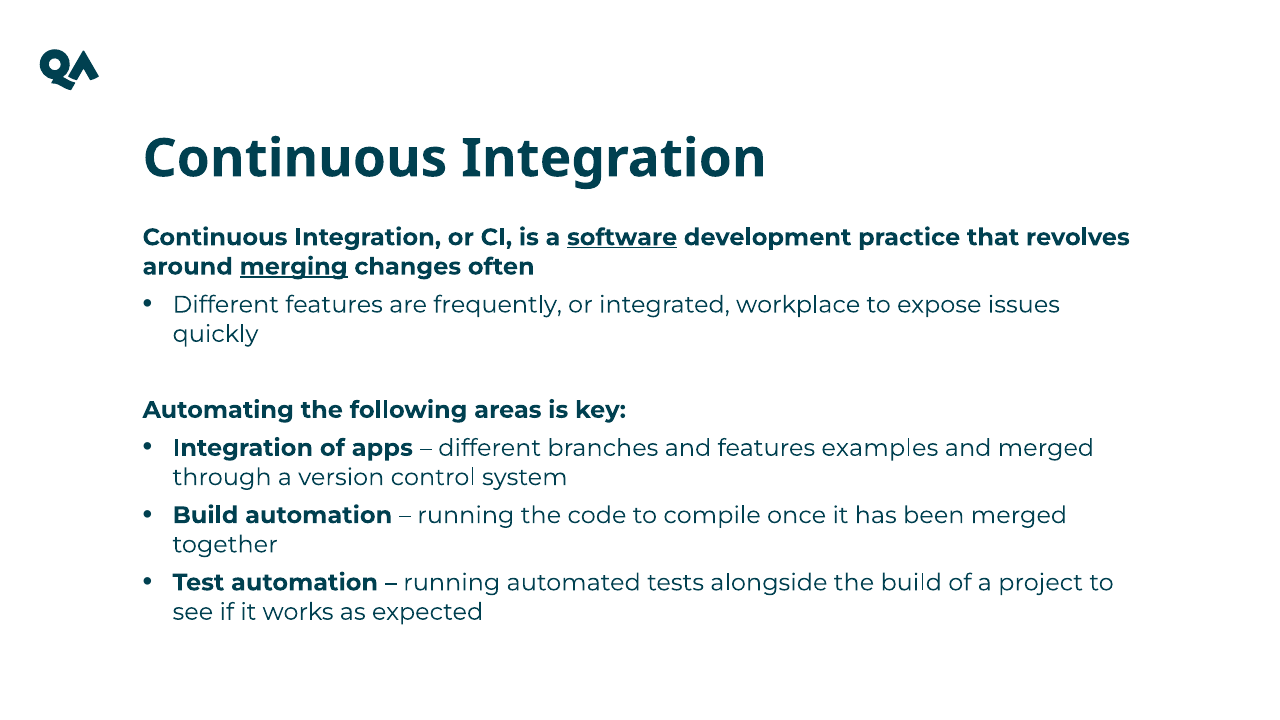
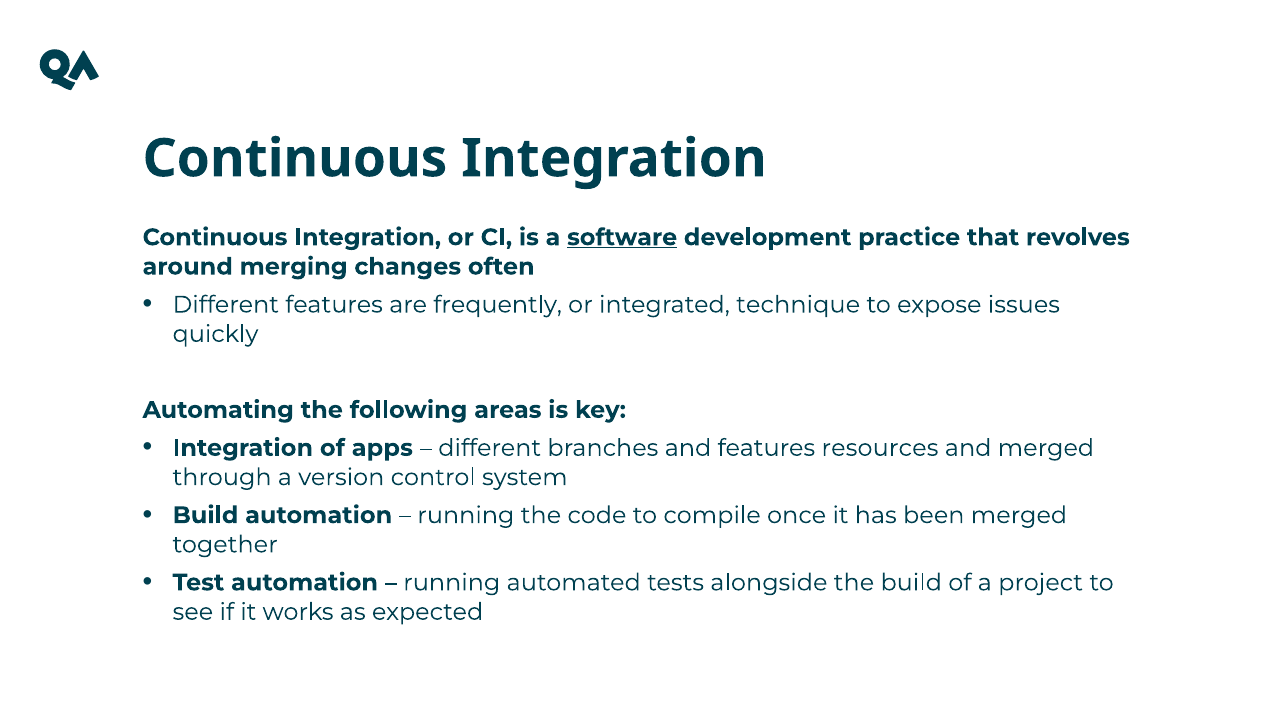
merging underline: present -> none (294, 267)
workplace: workplace -> technique (798, 305)
examples: examples -> resources (880, 448)
